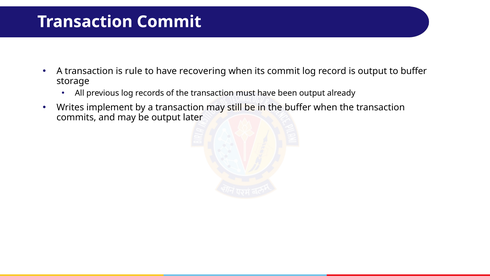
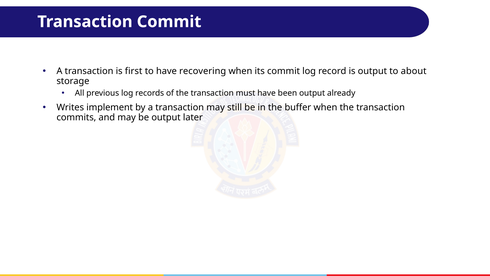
rule: rule -> first (134, 71)
to buffer: buffer -> about (414, 71)
